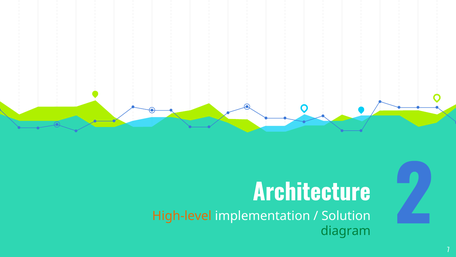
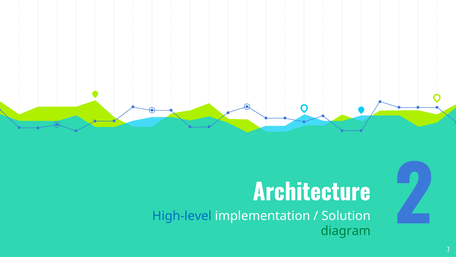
High-level colour: orange -> blue (182, 215)
